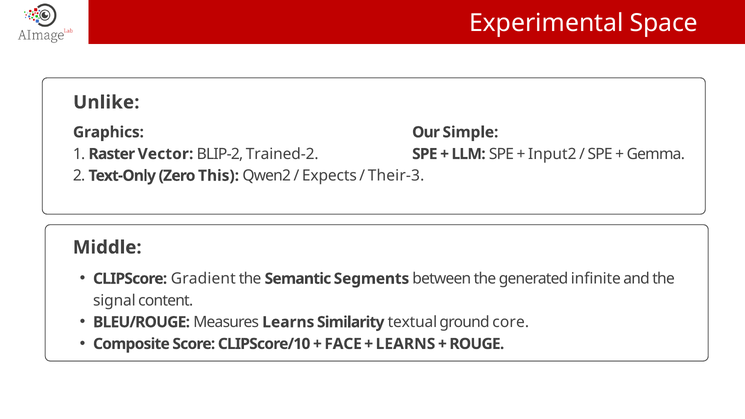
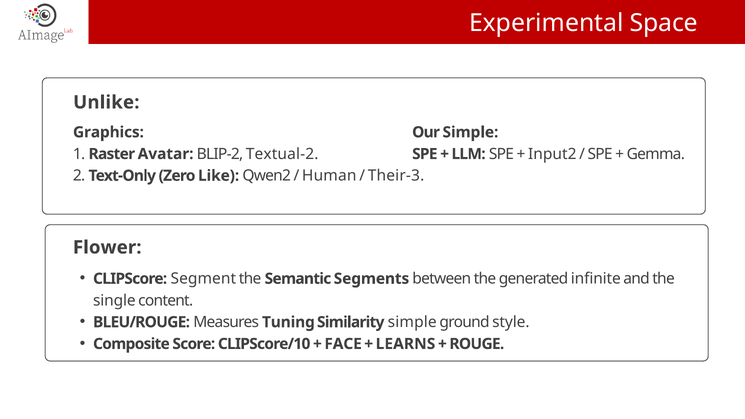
Vector: Vector -> Avatar (166, 154)
Trained-2: Trained-2 -> Textual-2 (282, 154)
This: This -> Like (219, 176)
Expects: Expects -> Human (329, 176)
Middle: Middle -> Flower (107, 247)
Gradient: Gradient -> Segment (203, 279)
signal: signal -> single (114, 300)
Measures Learns: Learns -> Tuning (288, 322)
Similarity textual: textual -> simple (412, 322)
core: core -> style (511, 322)
